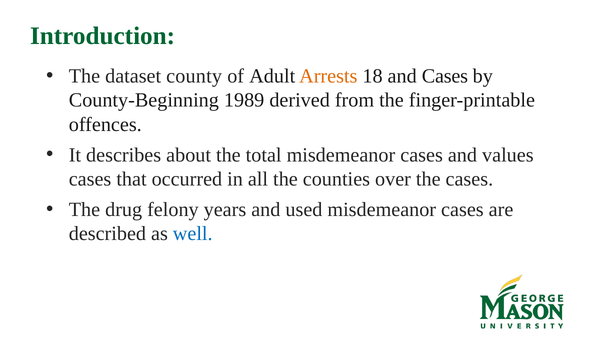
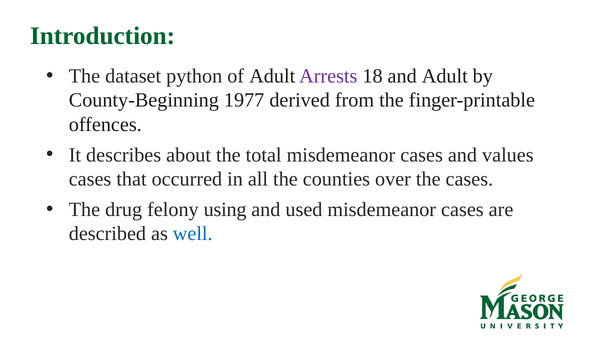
county: county -> python (194, 76)
Arrests colour: orange -> purple (328, 76)
and Cases: Cases -> Adult (445, 76)
1989: 1989 -> 1977 (244, 100)
years: years -> using (225, 210)
